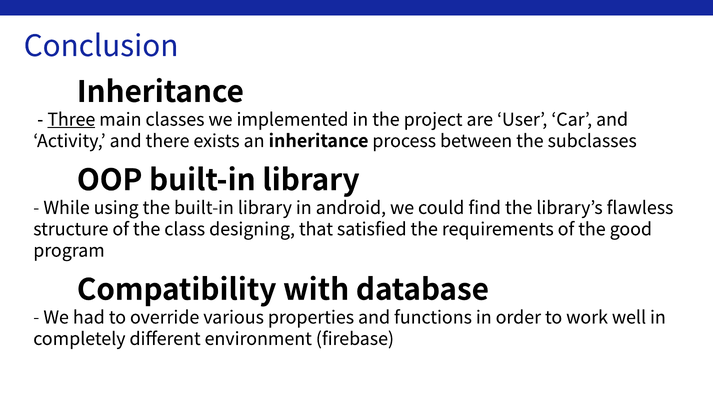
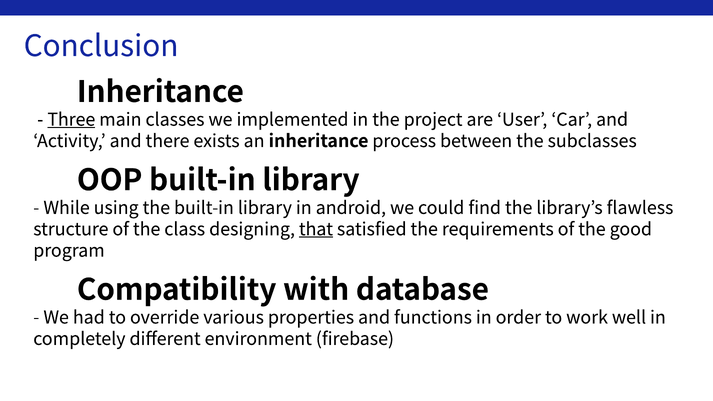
that underline: none -> present (316, 229)
